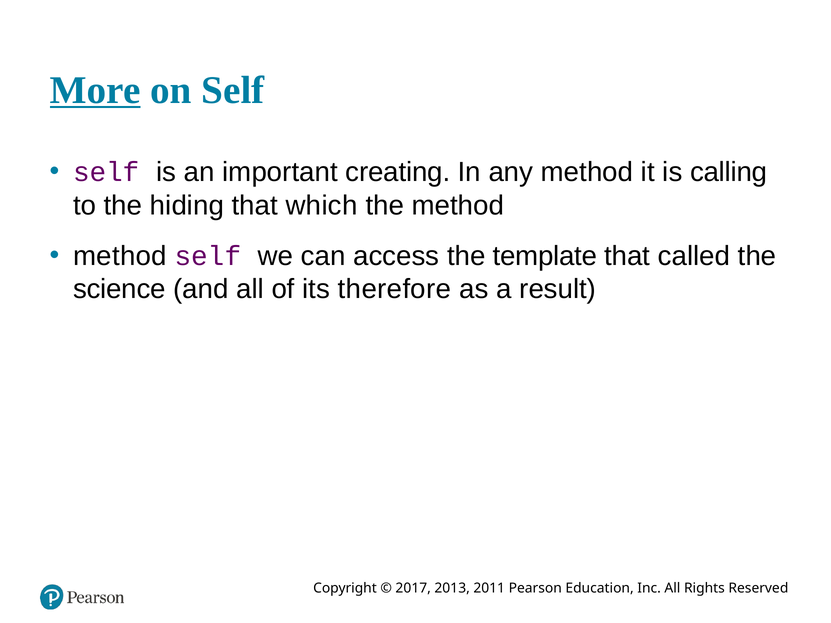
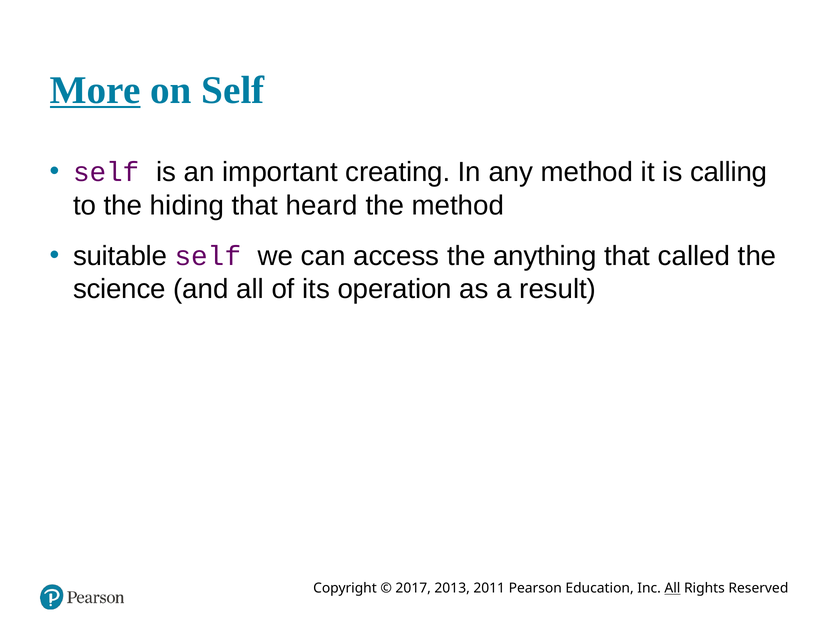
which: which -> heard (322, 206)
method: method -> suitable (120, 256)
template: template -> anything (545, 256)
therefore: therefore -> operation (395, 289)
All underline: none -> present (672, 589)
